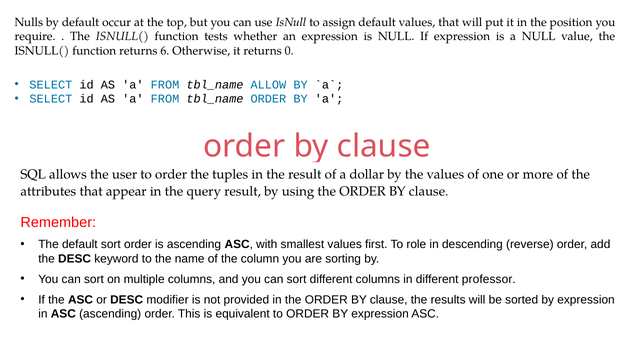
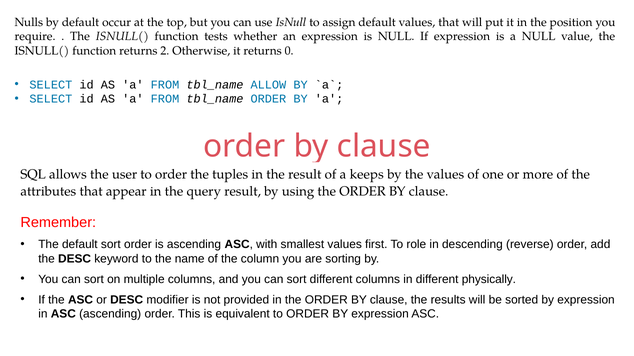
6: 6 -> 2 (165, 51)
dollar: dollar -> keeps (367, 175)
professor: professor -> physically (489, 280)
